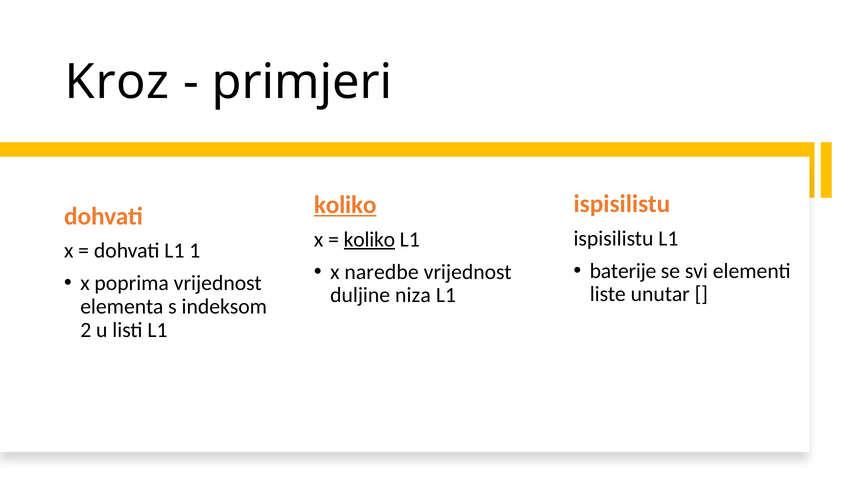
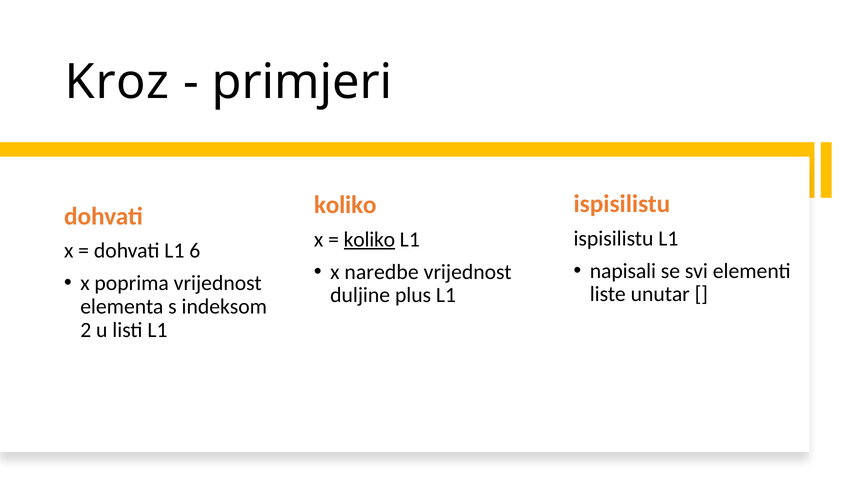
koliko underline: present -> none (345, 205)
1: 1 -> 6 (195, 250)
baterije: baterije -> napisali (623, 271)
niza: niza -> plus (413, 295)
